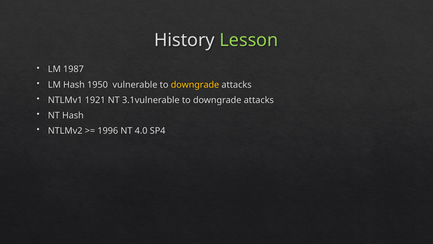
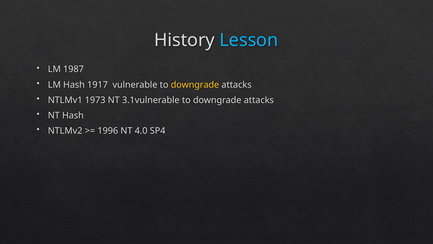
Lesson colour: light green -> light blue (249, 40)
1950: 1950 -> 1917 (98, 85)
1921: 1921 -> 1973 (95, 100)
